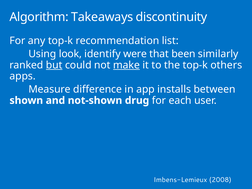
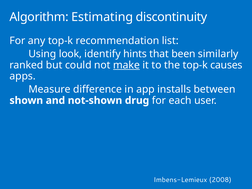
Takeaways: Takeaways -> Estimating (102, 17)
were: were -> hints (135, 54)
but underline: present -> none (54, 65)
others: others -> causes (226, 65)
